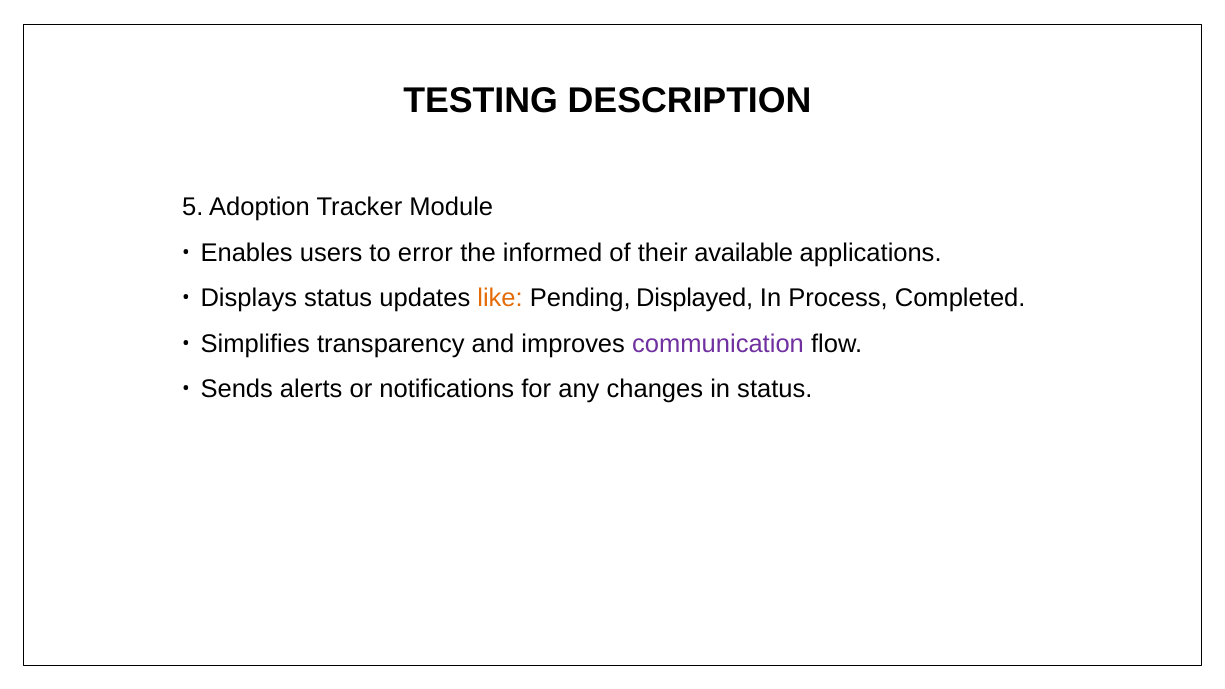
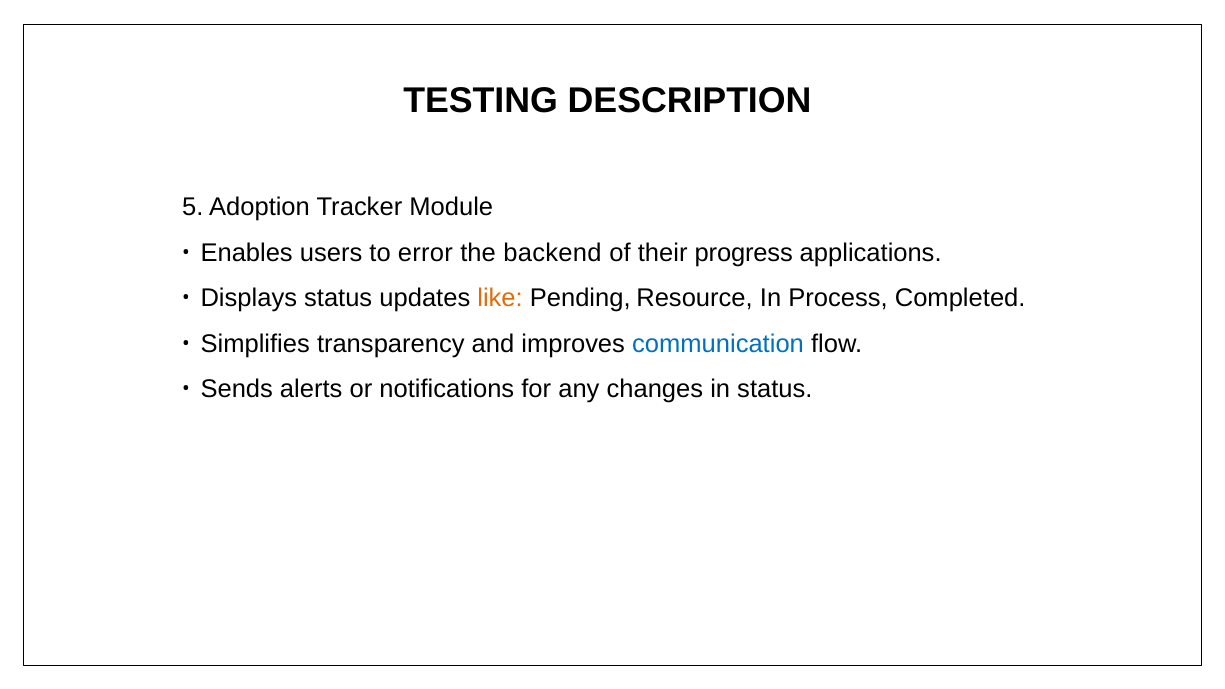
informed: informed -> backend (553, 253)
available: available -> progress (744, 253)
Displayed: Displayed -> Resource (695, 298)
communication colour: purple -> blue (718, 344)
